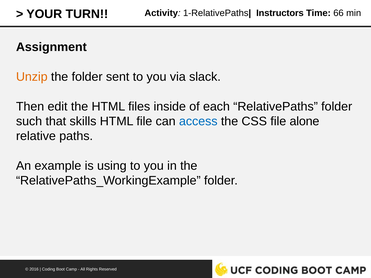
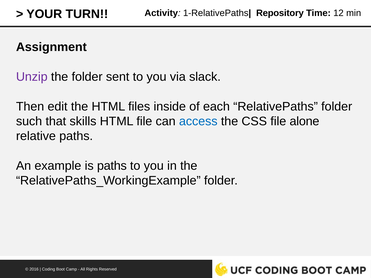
Instructors: Instructors -> Repository (280, 13)
66: 66 -> 12 (338, 13)
Unzip colour: orange -> purple (32, 77)
is using: using -> paths (112, 166)
